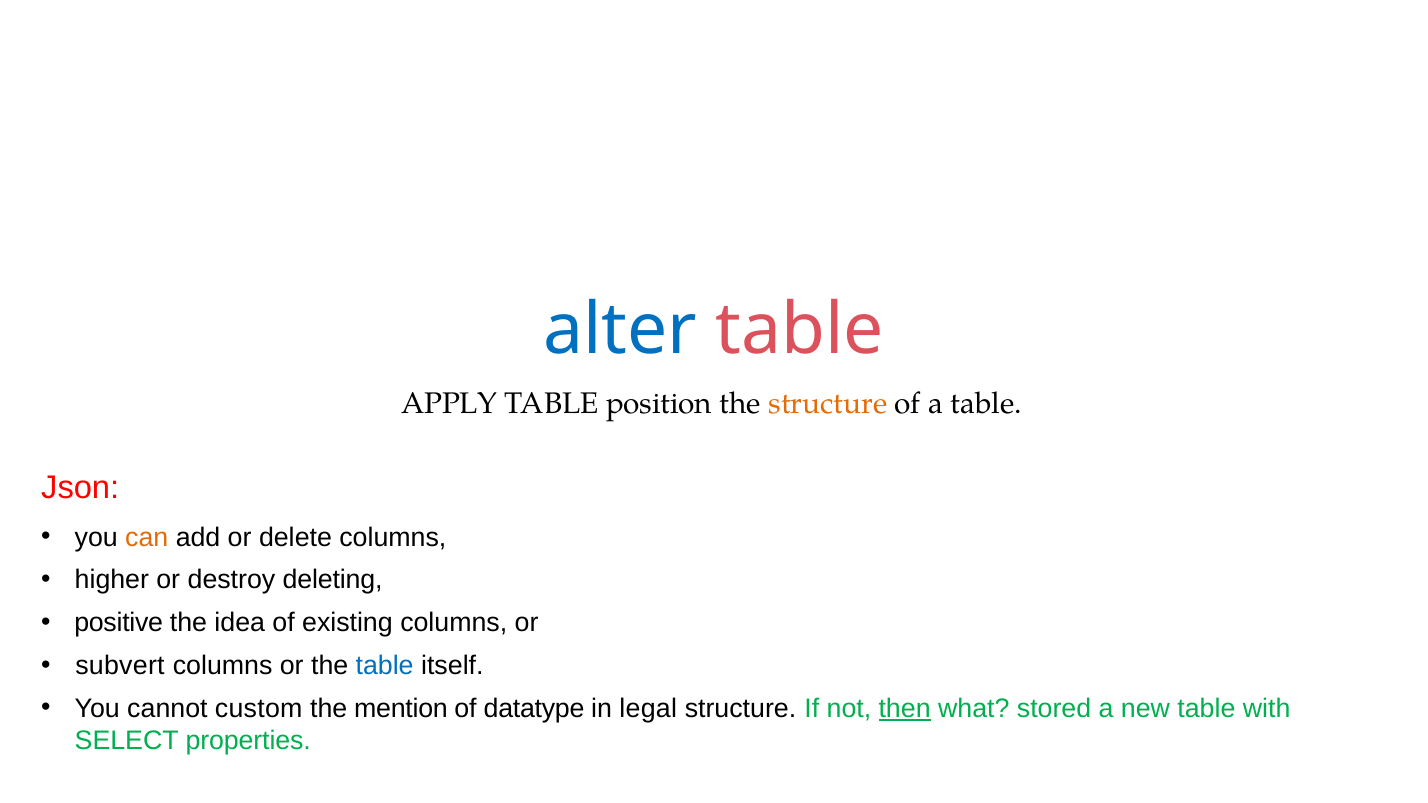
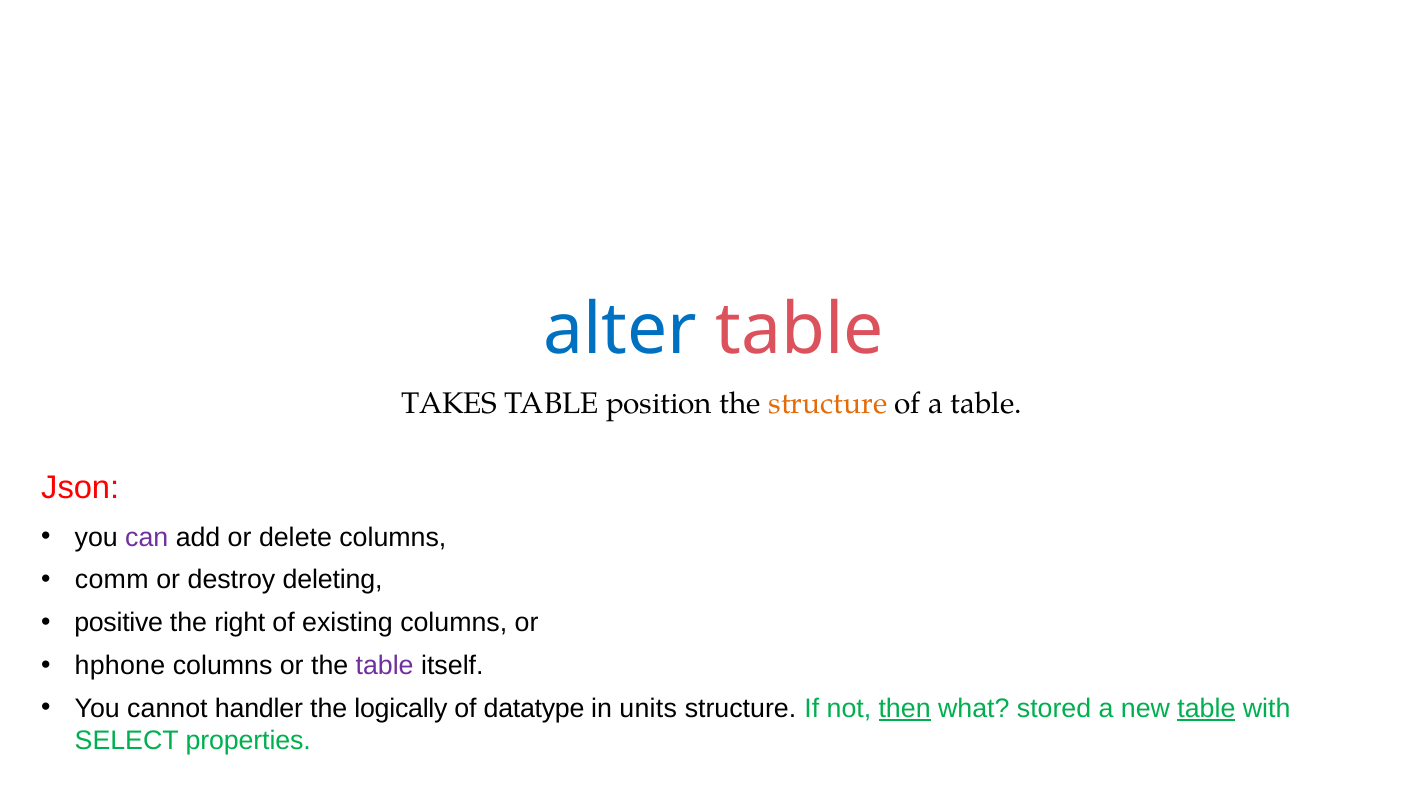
APPLY: APPLY -> TAKES (450, 403)
can colour: orange -> purple (147, 537)
higher: higher -> comm (112, 580)
idea: idea -> right (240, 623)
subvert: subvert -> hphone (120, 666)
table colour: blue -> purple (385, 666)
custom: custom -> handler (259, 709)
mention: mention -> logically (401, 709)
legal: legal -> units (648, 709)
table underline: none -> present (1206, 709)
